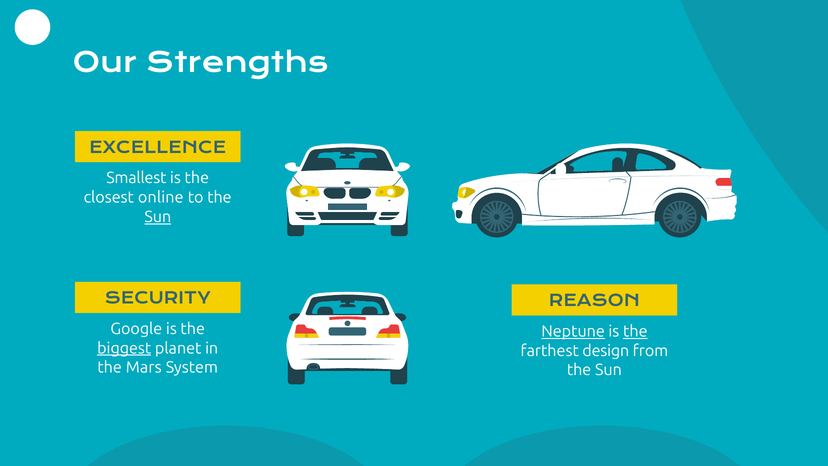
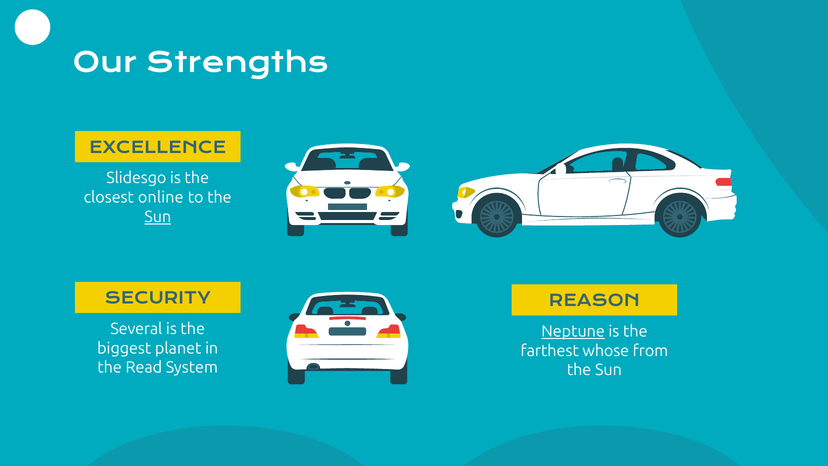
Smallest: Smallest -> Slidesgo (136, 178)
Google: Google -> Several (136, 329)
the underline: present -> none (635, 331)
biggest underline: present -> none (124, 348)
design: design -> whose (606, 351)
Mars: Mars -> Read (144, 367)
